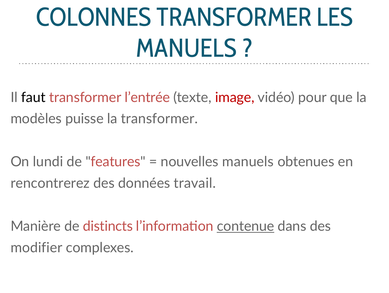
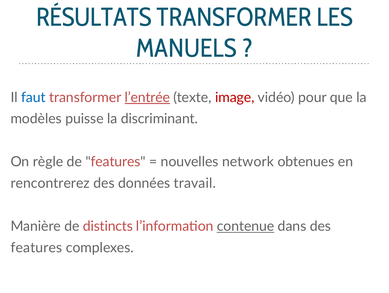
COLONNES: COLONNES -> RÉSULTATS (94, 17)
faut colour: black -> blue (33, 97)
l’entrée underline: none -> present (147, 97)
la transformer: transformer -> discriminant (159, 119)
lundi: lundi -> règle (48, 161)
nouvelles manuels: manuels -> network (248, 161)
modifier: modifier -> features (36, 247)
